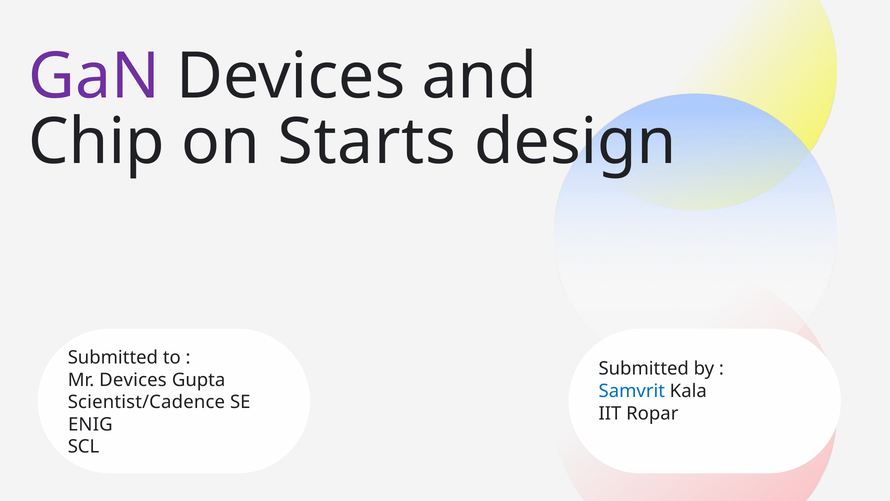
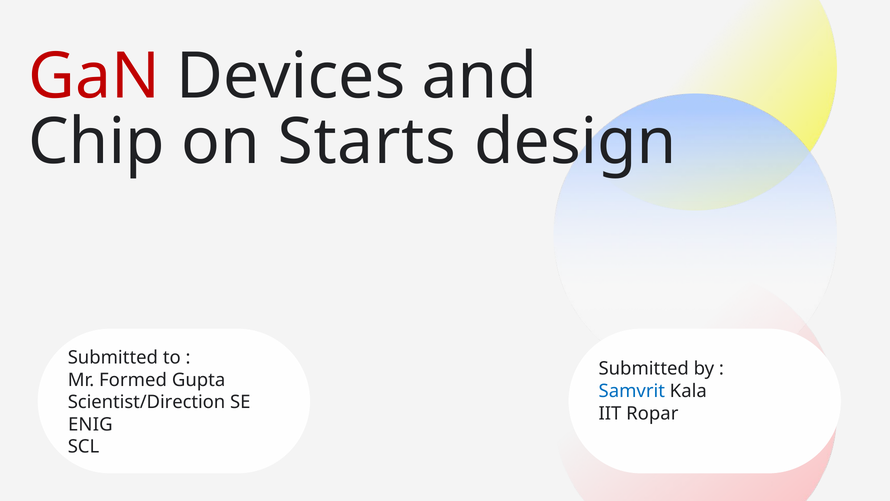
GaN colour: purple -> red (94, 77)
Mr Devices: Devices -> Formed (133, 380)
Scientist/Cadence: Scientist/Cadence -> Scientist/Direction (147, 402)
